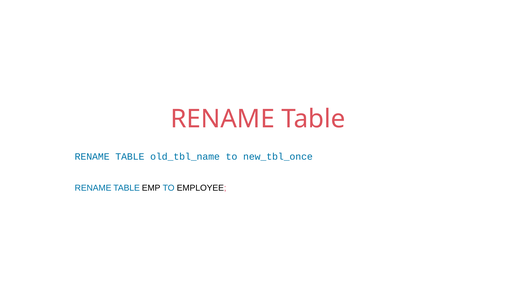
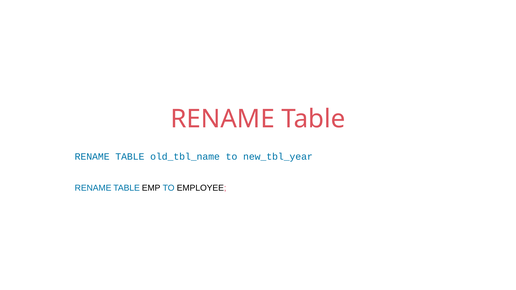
new_tbl_once: new_tbl_once -> new_tbl_year (278, 157)
